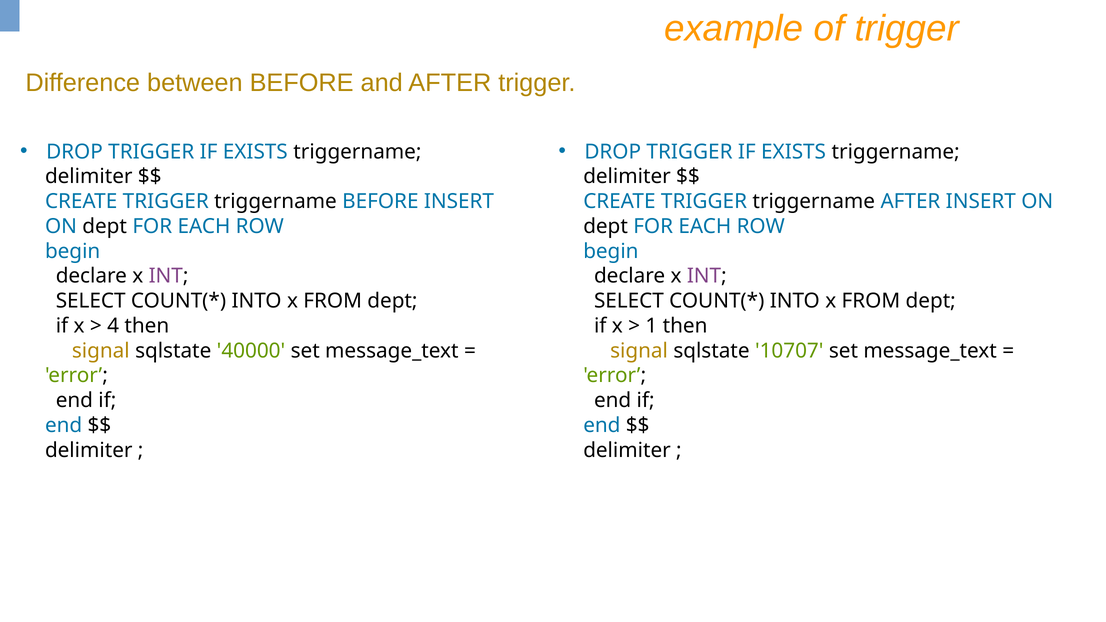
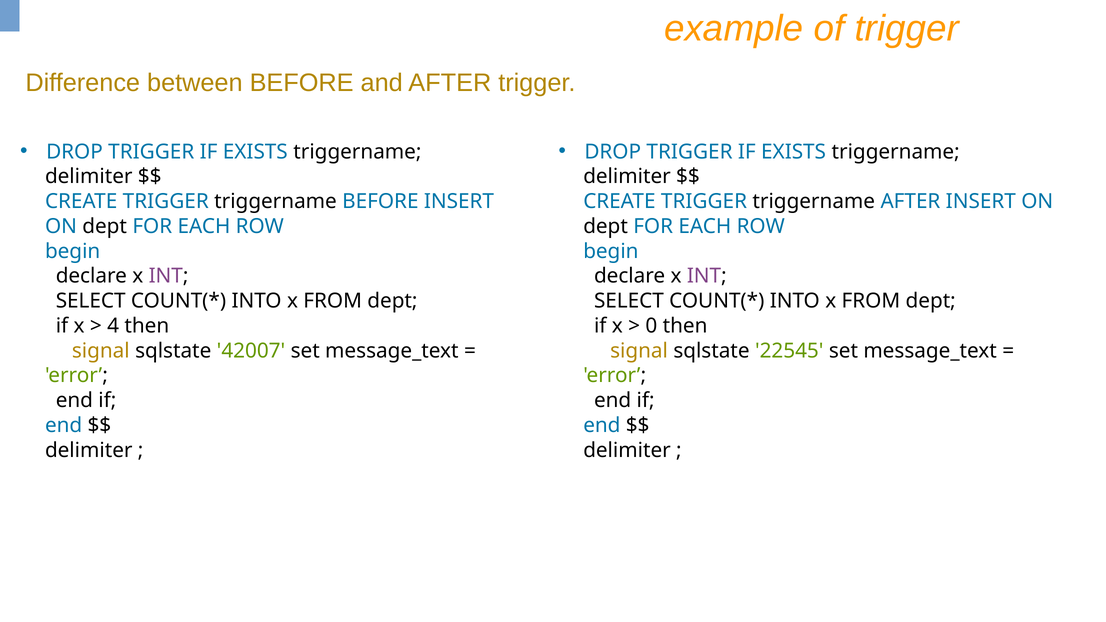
1: 1 -> 0 (651, 326)
40000: 40000 -> 42007 (251, 351)
10707: 10707 -> 22545 (789, 351)
